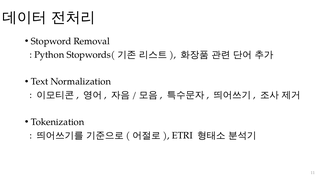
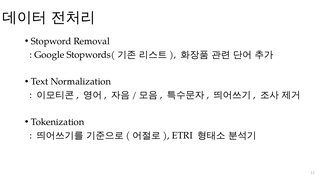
Python: Python -> Google (49, 55)
